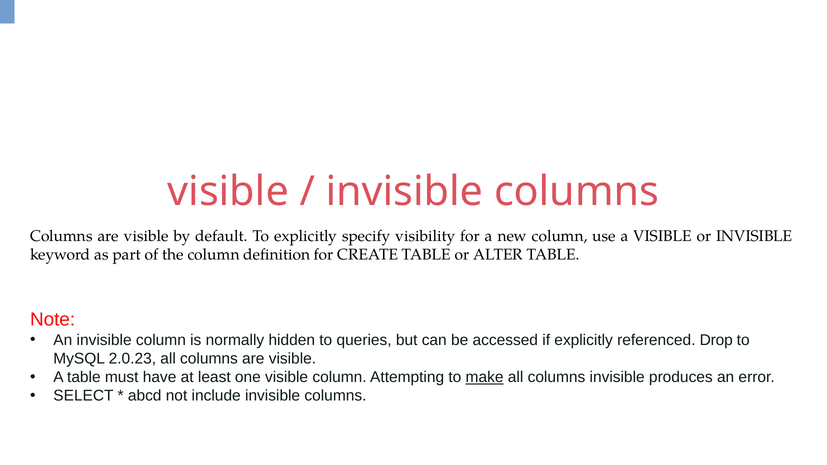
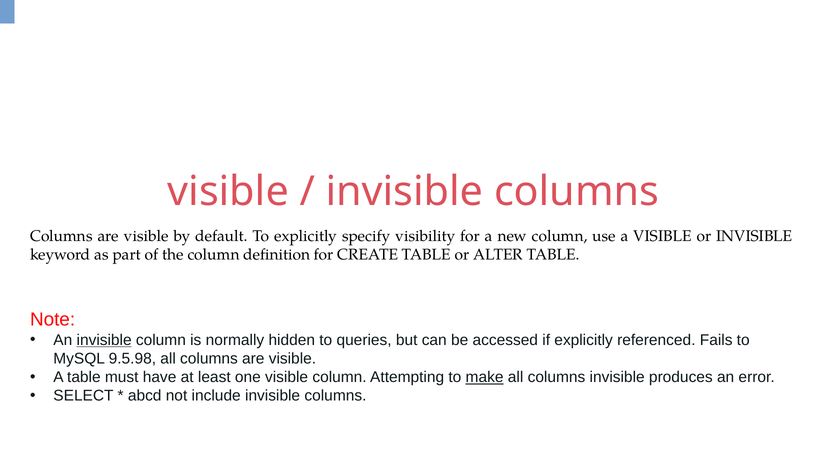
invisible underline: none -> present (104, 340)
Drop: Drop -> Fails (716, 340)
2.0.23: 2.0.23 -> 9.5.98 (132, 359)
